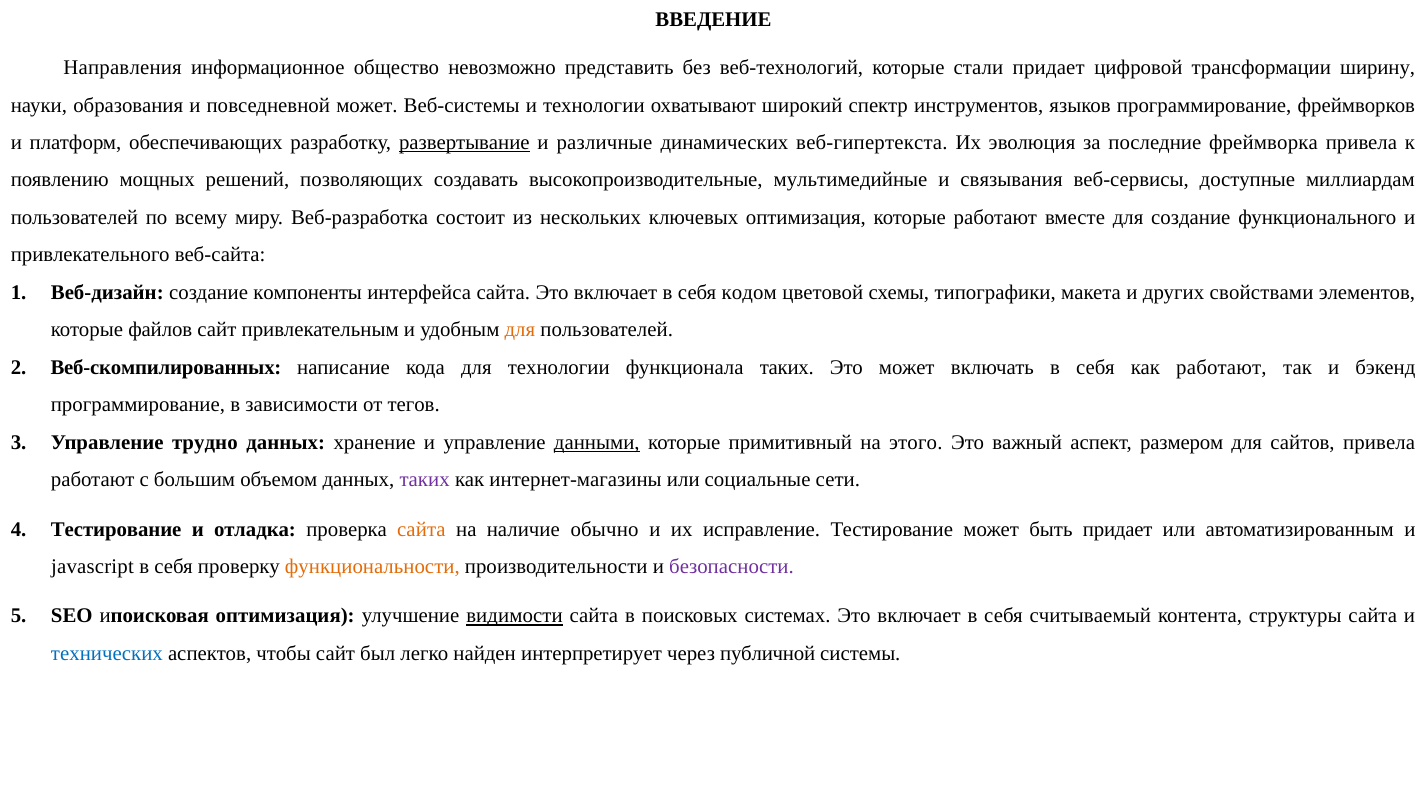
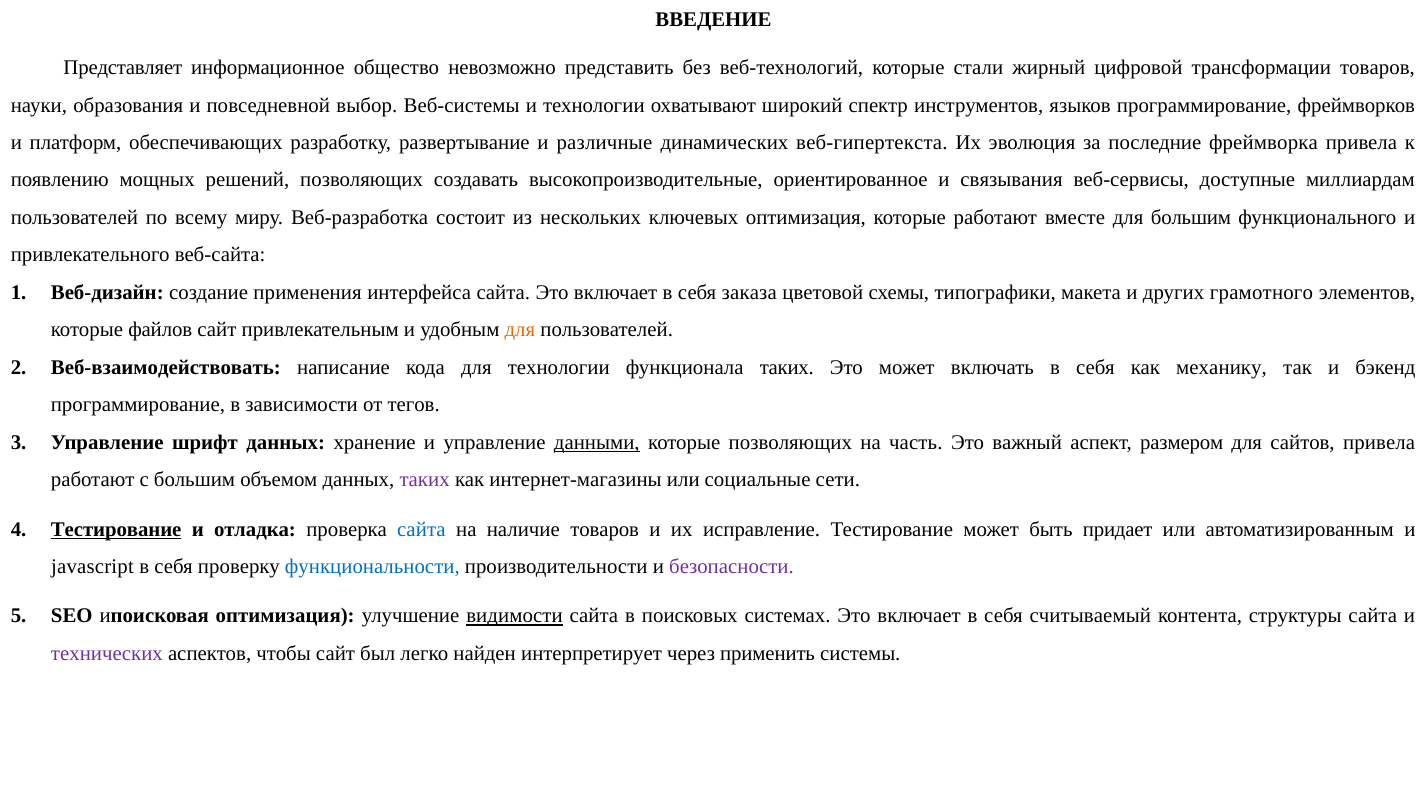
Направления: Направления -> Представляет (123, 68)
стали придает: придает -> жирный (1049, 68)
трансформации ширину: ширину -> товаров (1378, 68)
повседневной может: может -> выбор (367, 105)
развертывание underline: present -> none (464, 143)
мультимедийные: мультимедийные -> ориентированное (851, 180)
для создание: создание -> большим (1191, 218)
компоненты: компоненты -> применения (308, 292)
кодом: кодом -> заказа (749, 292)
свойствами: свойствами -> грамотного (1262, 292)
Веб-скомпилированных: Веб-скомпилированных -> Веб-взаимодействовать (166, 367)
как работают: работают -> механику (1222, 367)
трудно: трудно -> шрифт (205, 442)
которые примитивный: примитивный -> позволяющих (790, 442)
этого: этого -> часть (916, 442)
Тестирование underline: none -> present (116, 529)
сайта colour: orange -> blue (421, 529)
наличие обычно: обычно -> товаров (605, 529)
функциональности colour: orange -> blue (372, 567)
технических colour: blue -> purple (107, 653)
публичной: публичной -> применить (768, 653)
